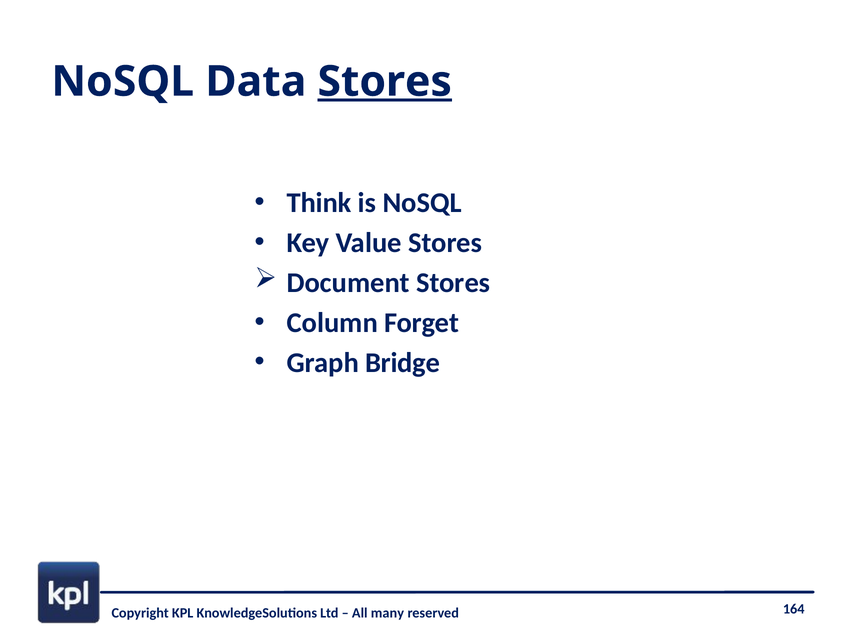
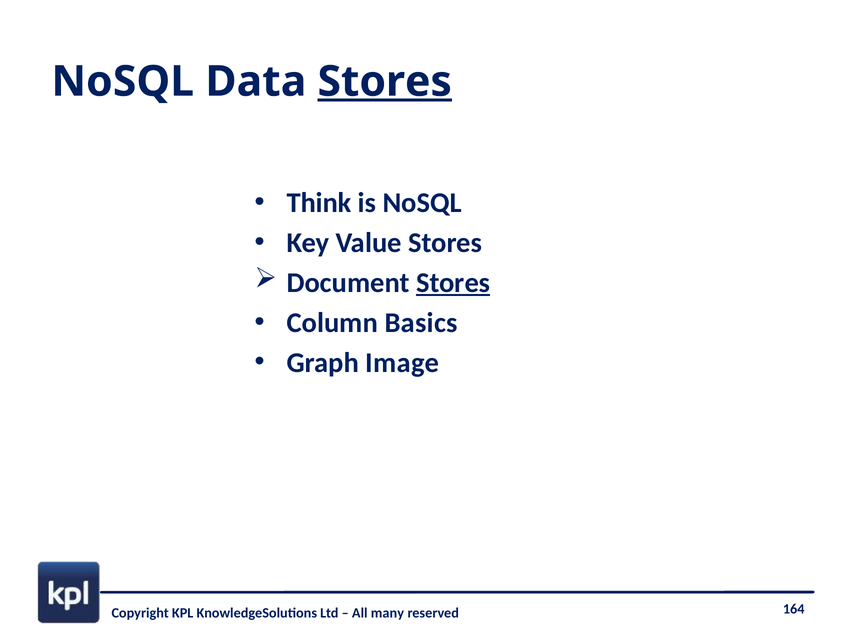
Stores underline: none -> present (453, 283)
Forget: Forget -> Basics (421, 323)
Bridge: Bridge -> Image (402, 363)
